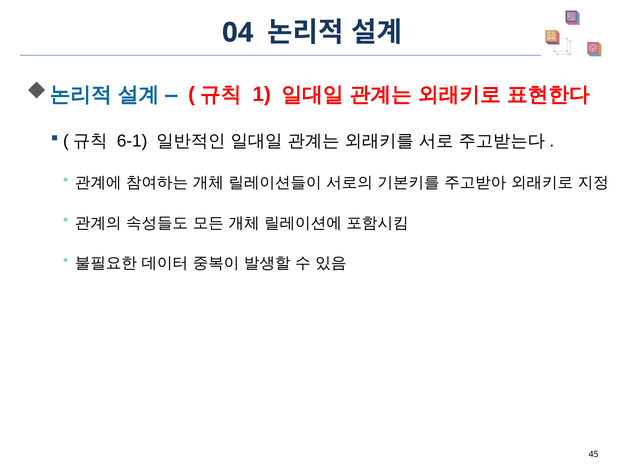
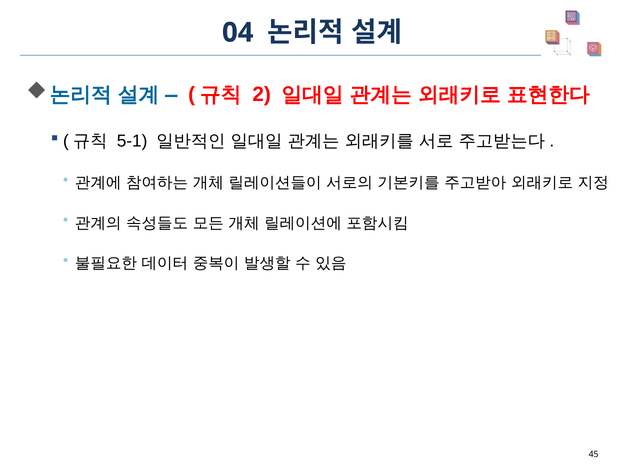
1: 1 -> 2 (262, 94)
6-1: 6-1 -> 5-1 (132, 141)
